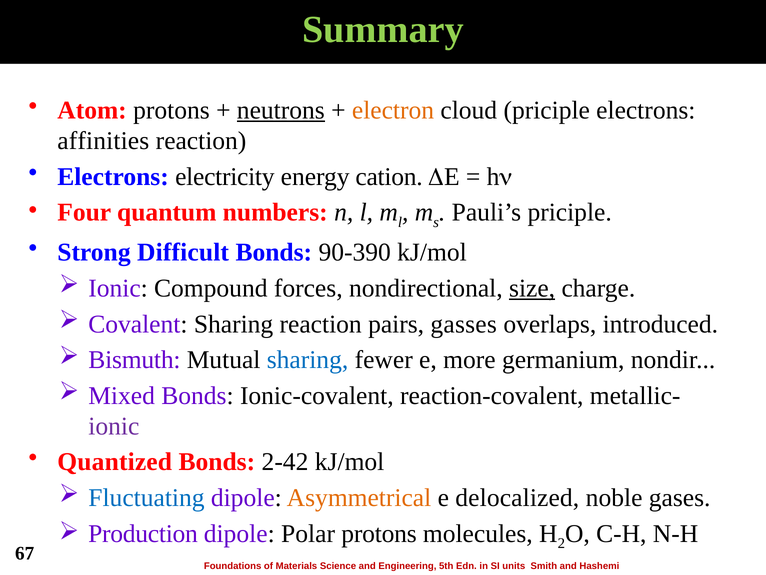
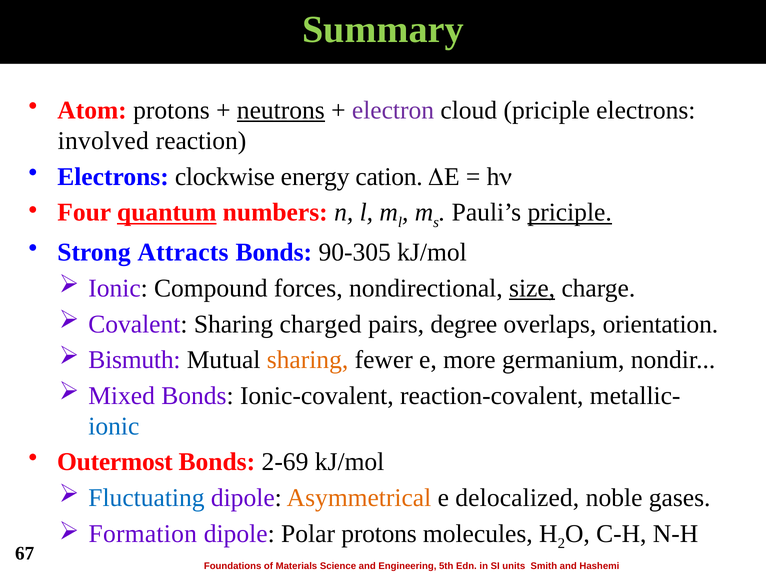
electron colour: orange -> purple (393, 110)
affinities: affinities -> involved (103, 141)
electricity: electricity -> clockwise (225, 177)
quantum underline: none -> present (167, 212)
priciple underline: none -> present (570, 212)
Difficult: Difficult -> Attracts (183, 252)
90-390: 90-390 -> 90-305 (355, 252)
Sharing reaction: reaction -> charged (321, 324)
gasses: gasses -> degree (464, 324)
introduced: introduced -> orientation (660, 324)
sharing colour: blue -> orange (308, 360)
ionic colour: purple -> blue (114, 426)
Quantized: Quantized -> Outermost (115, 462)
2-42: 2-42 -> 2-69 (285, 462)
Production: Production -> Formation (143, 533)
